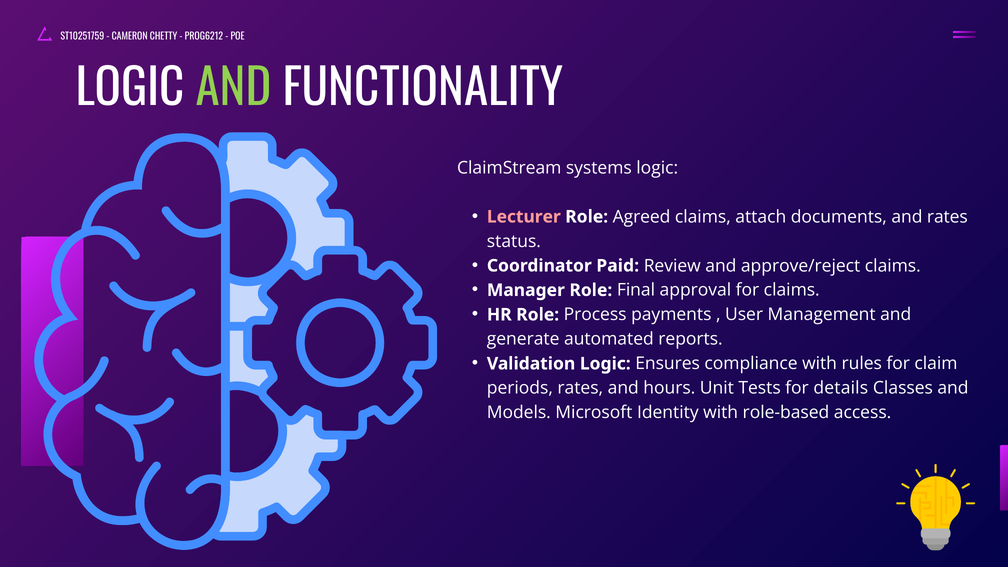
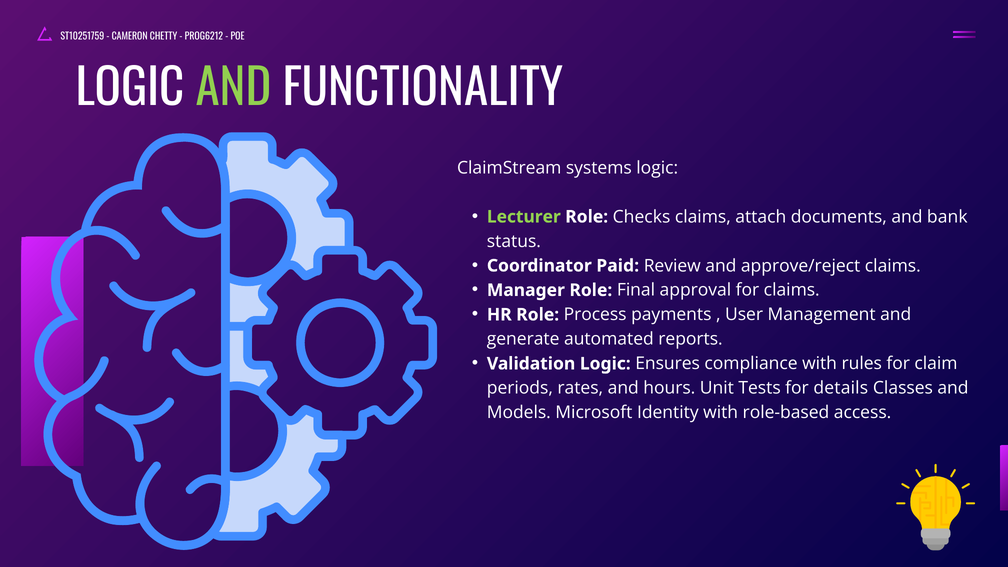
Lecturer colour: pink -> light green (524, 217)
Agreed: Agreed -> Checks (642, 217)
and rates: rates -> bank (947, 217)
